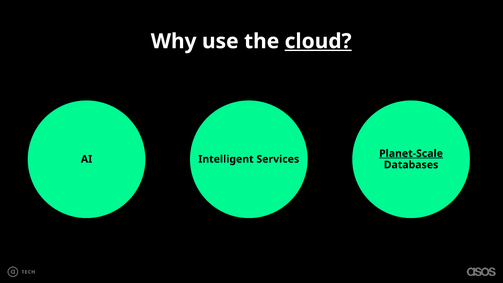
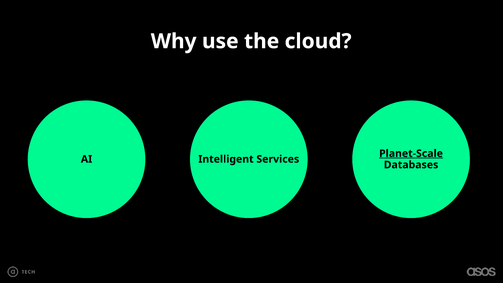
cloud underline: present -> none (318, 41)
